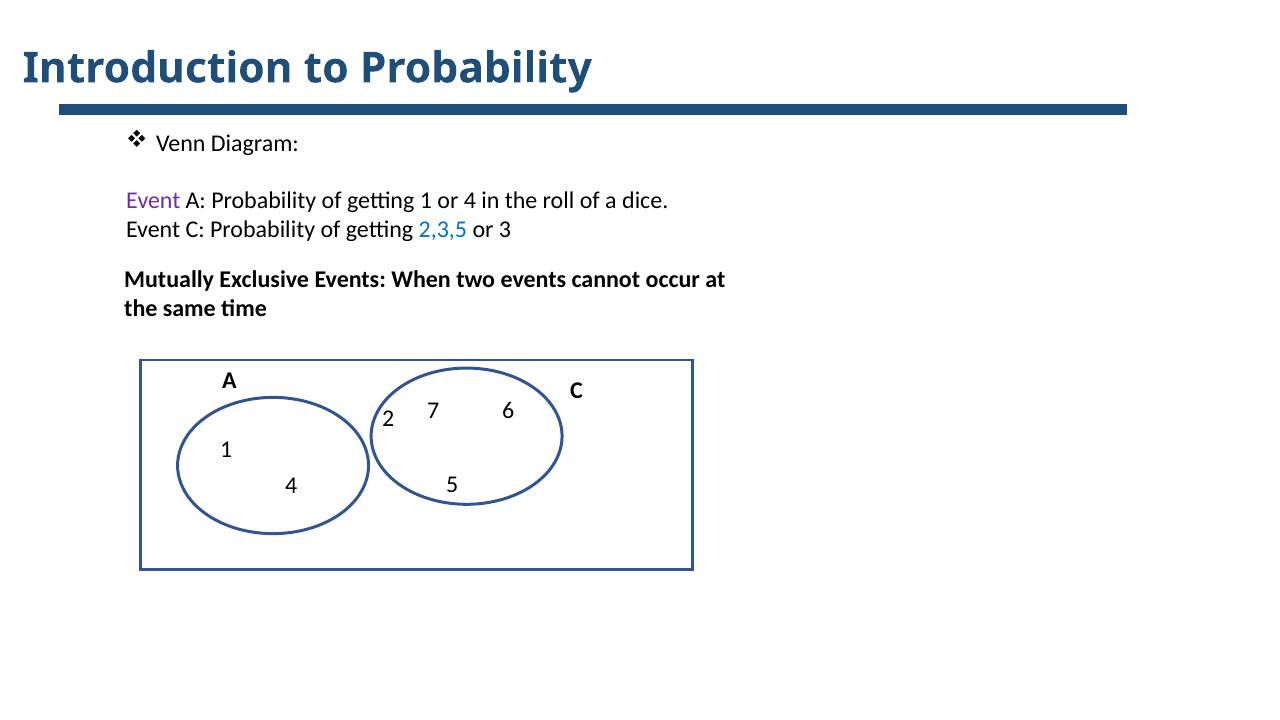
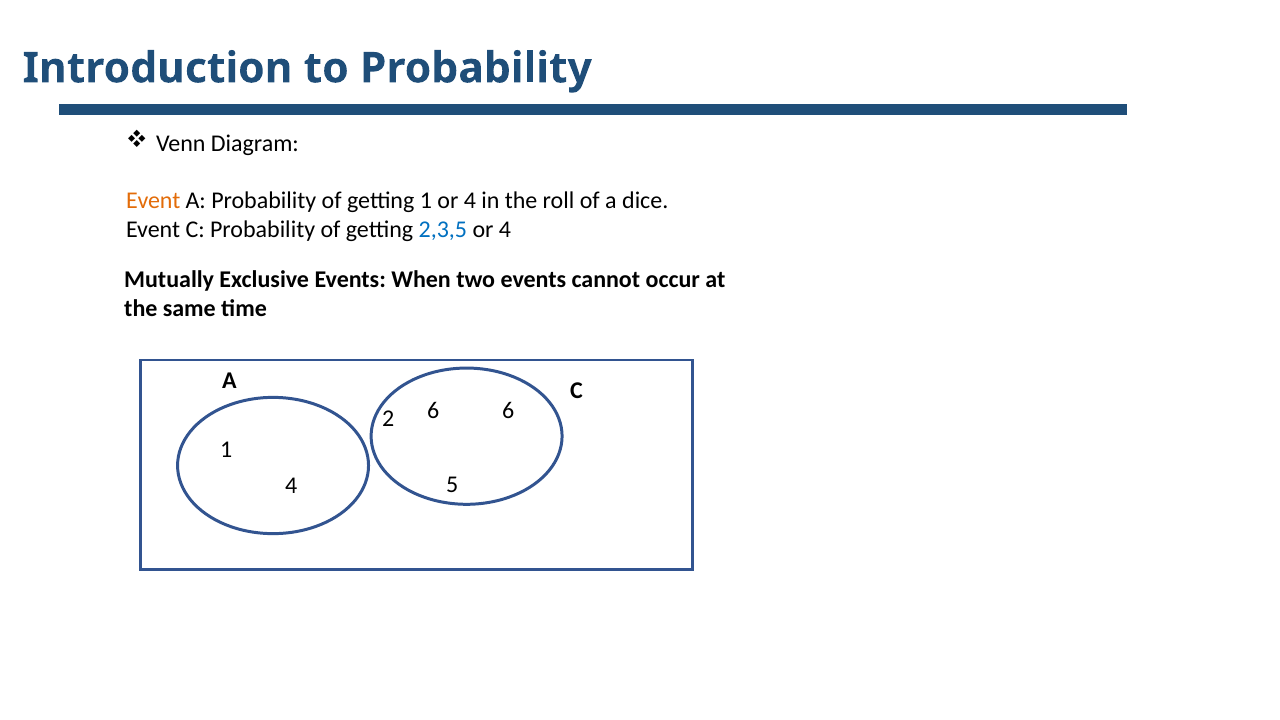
Event colour: purple -> orange (153, 201)
3: 3 -> 4 (505, 230)
2 7: 7 -> 6 (433, 410)
